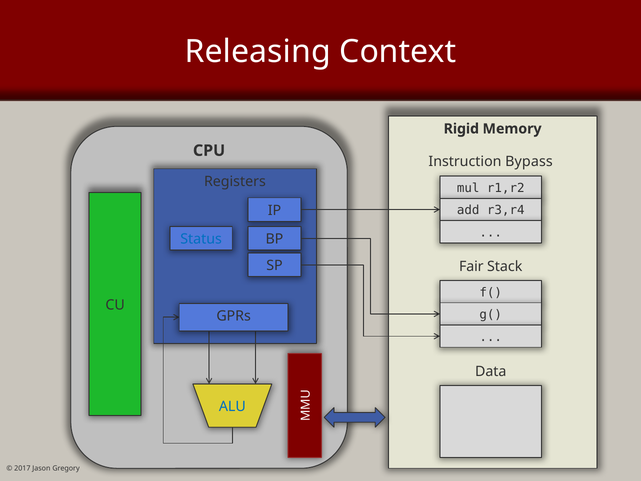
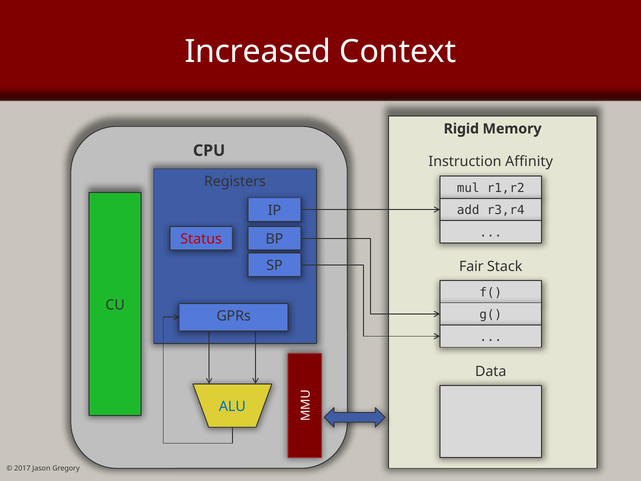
Releasing: Releasing -> Increased (258, 52)
Bypass: Bypass -> Affinity (529, 161)
Status colour: blue -> red (201, 239)
